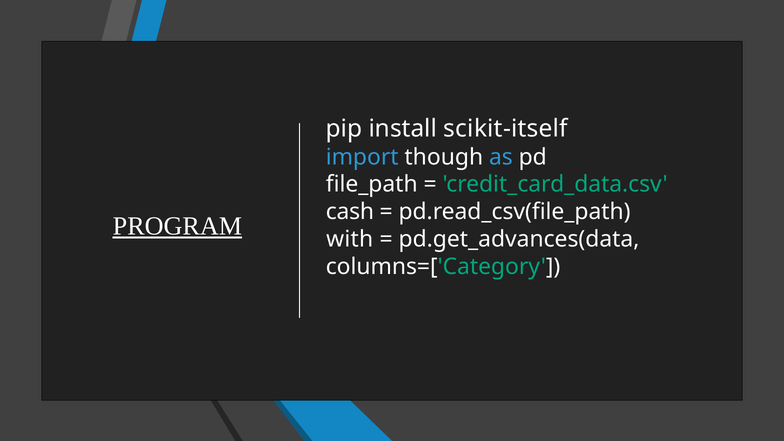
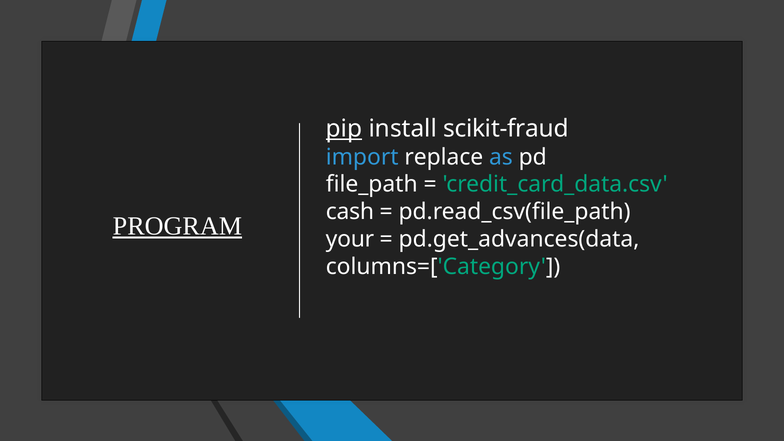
pip underline: none -> present (344, 129)
scikit-itself: scikit-itself -> scikit-fraud (506, 129)
though: though -> replace (444, 157)
with: with -> your (350, 239)
